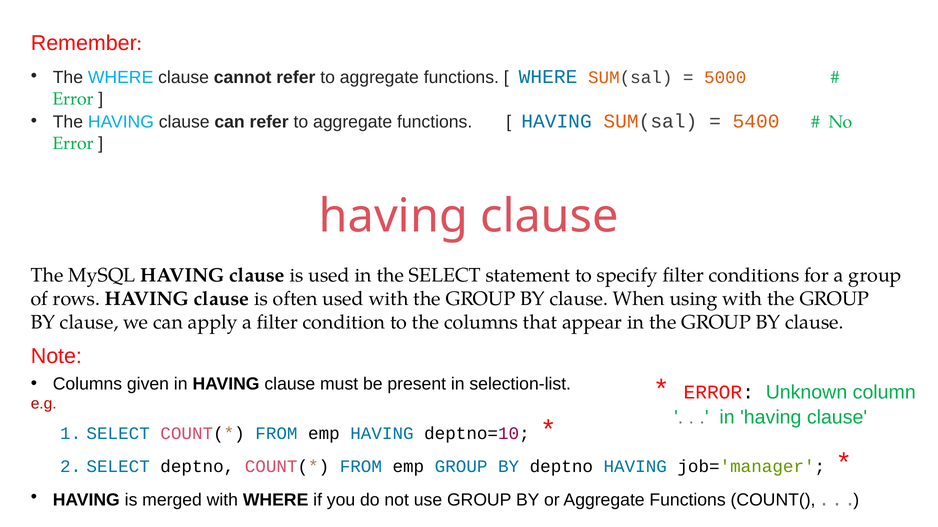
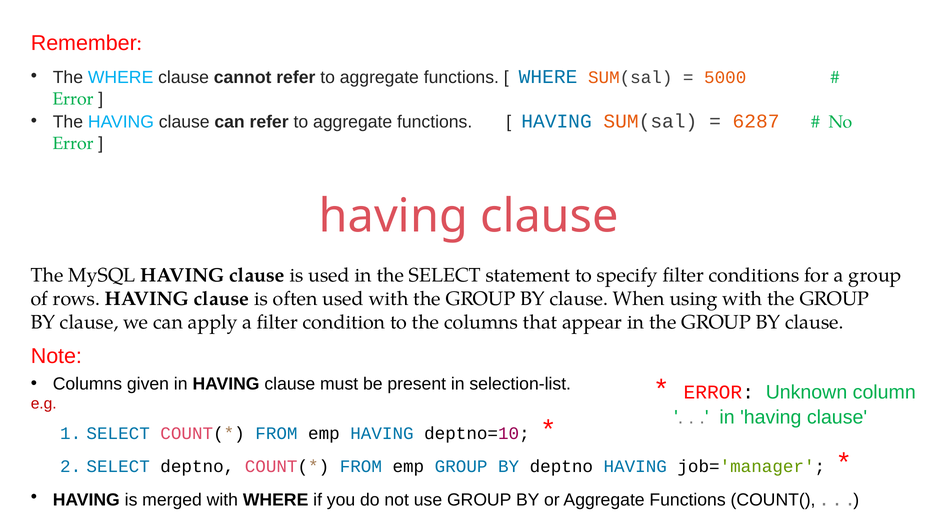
5400: 5400 -> 6287 (756, 121)
